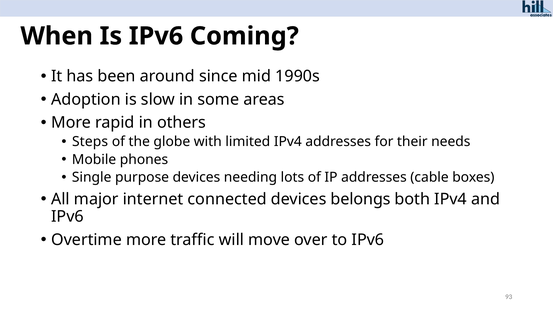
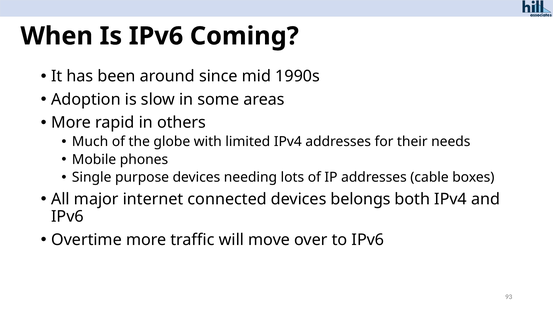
Steps: Steps -> Much (90, 142)
